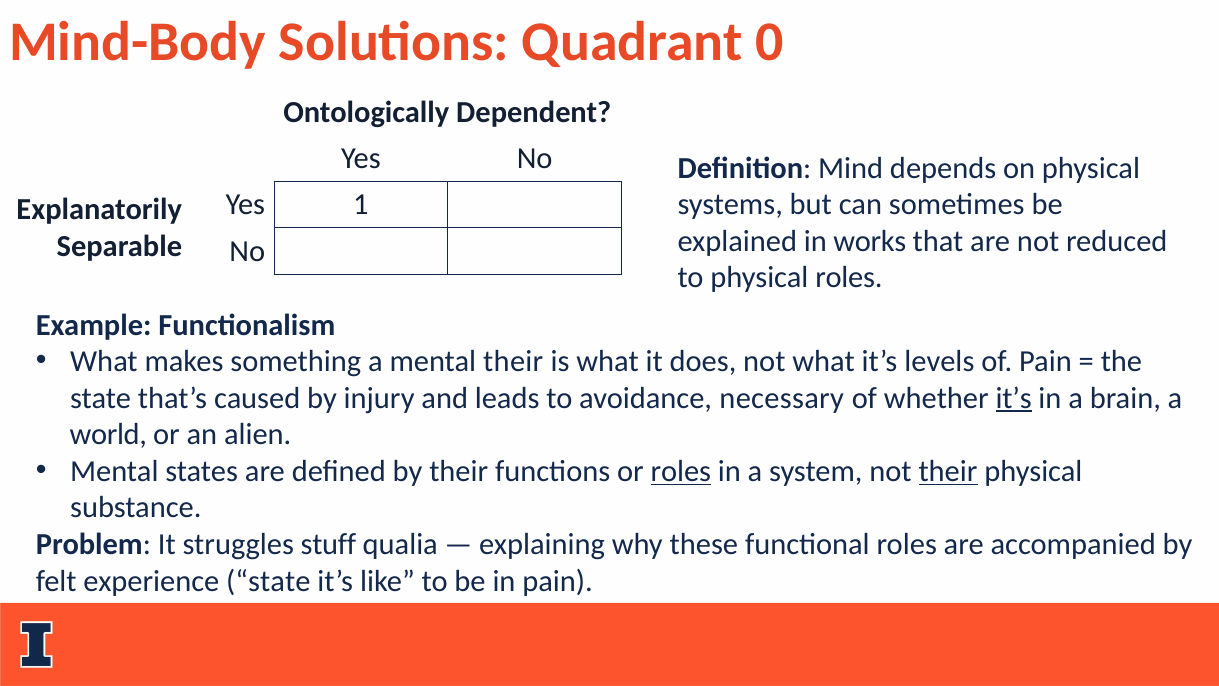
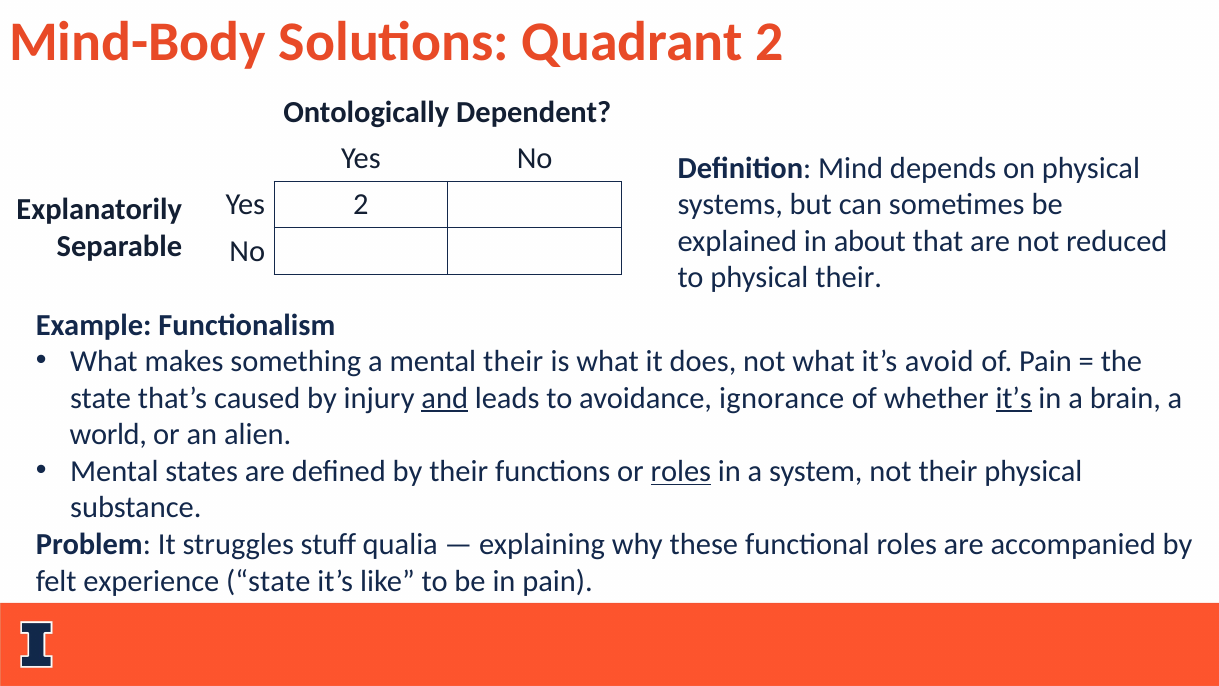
Quadrant 0: 0 -> 2 (769, 42)
Yes 1: 1 -> 2 (361, 205)
works: works -> about (870, 241)
physical roles: roles -> their (849, 278)
levels: levels -> avoid (939, 361)
and underline: none -> present (445, 398)
necessary: necessary -> ignorance (782, 398)
their underline: present -> none (948, 471)
